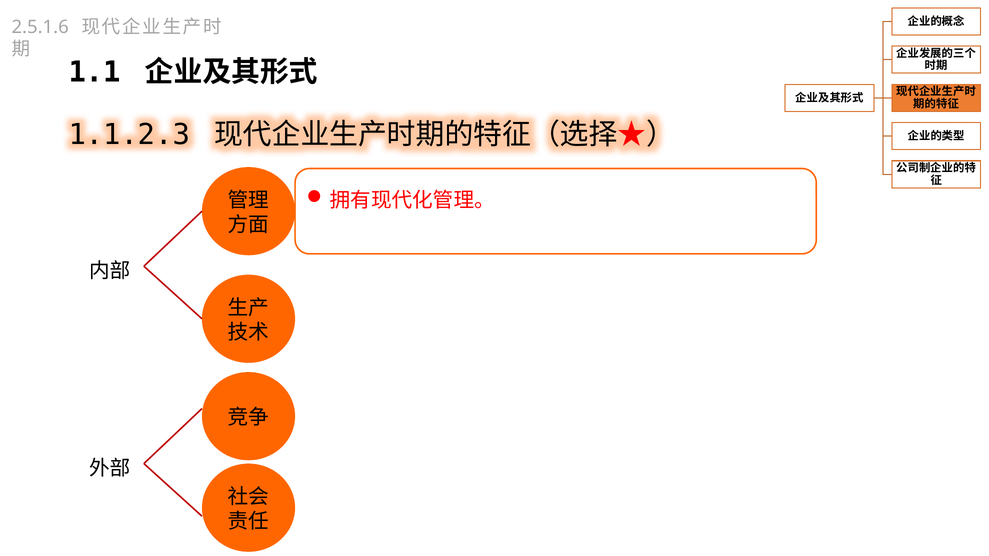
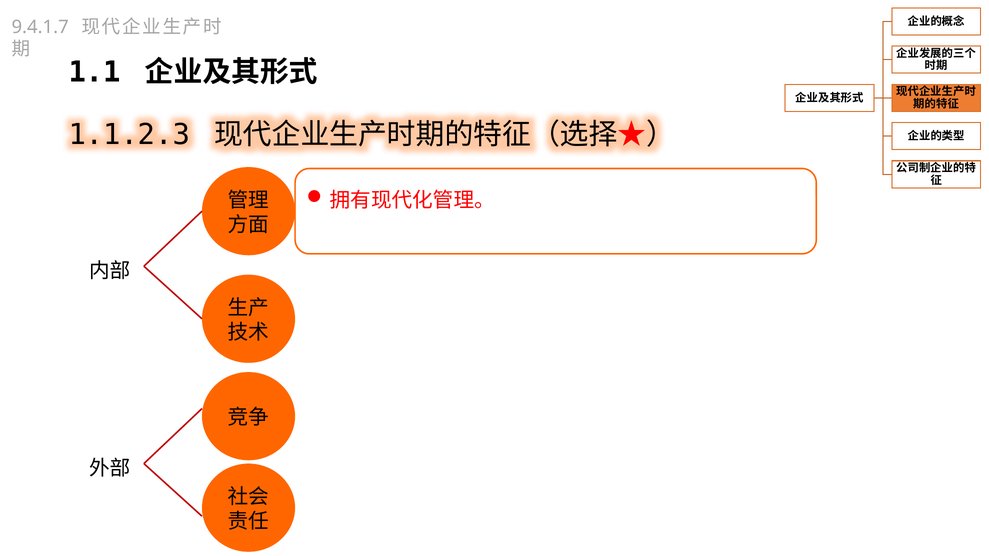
2.5.1.6: 2.5.1.6 -> 9.4.1.7 (40, 27)
